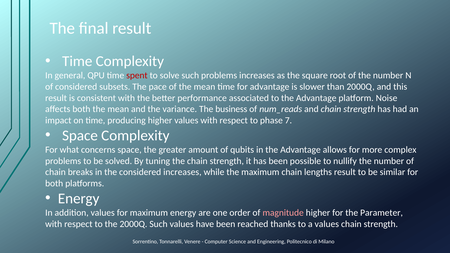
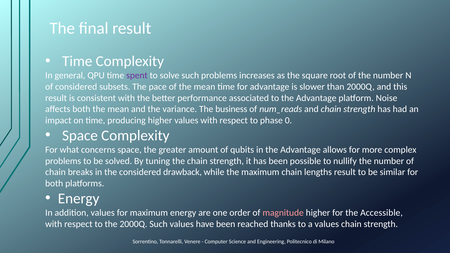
spent colour: red -> purple (137, 76)
7: 7 -> 0 (288, 121)
considered increases: increases -> drawback (182, 172)
Parameter: Parameter -> Accessible (382, 213)
